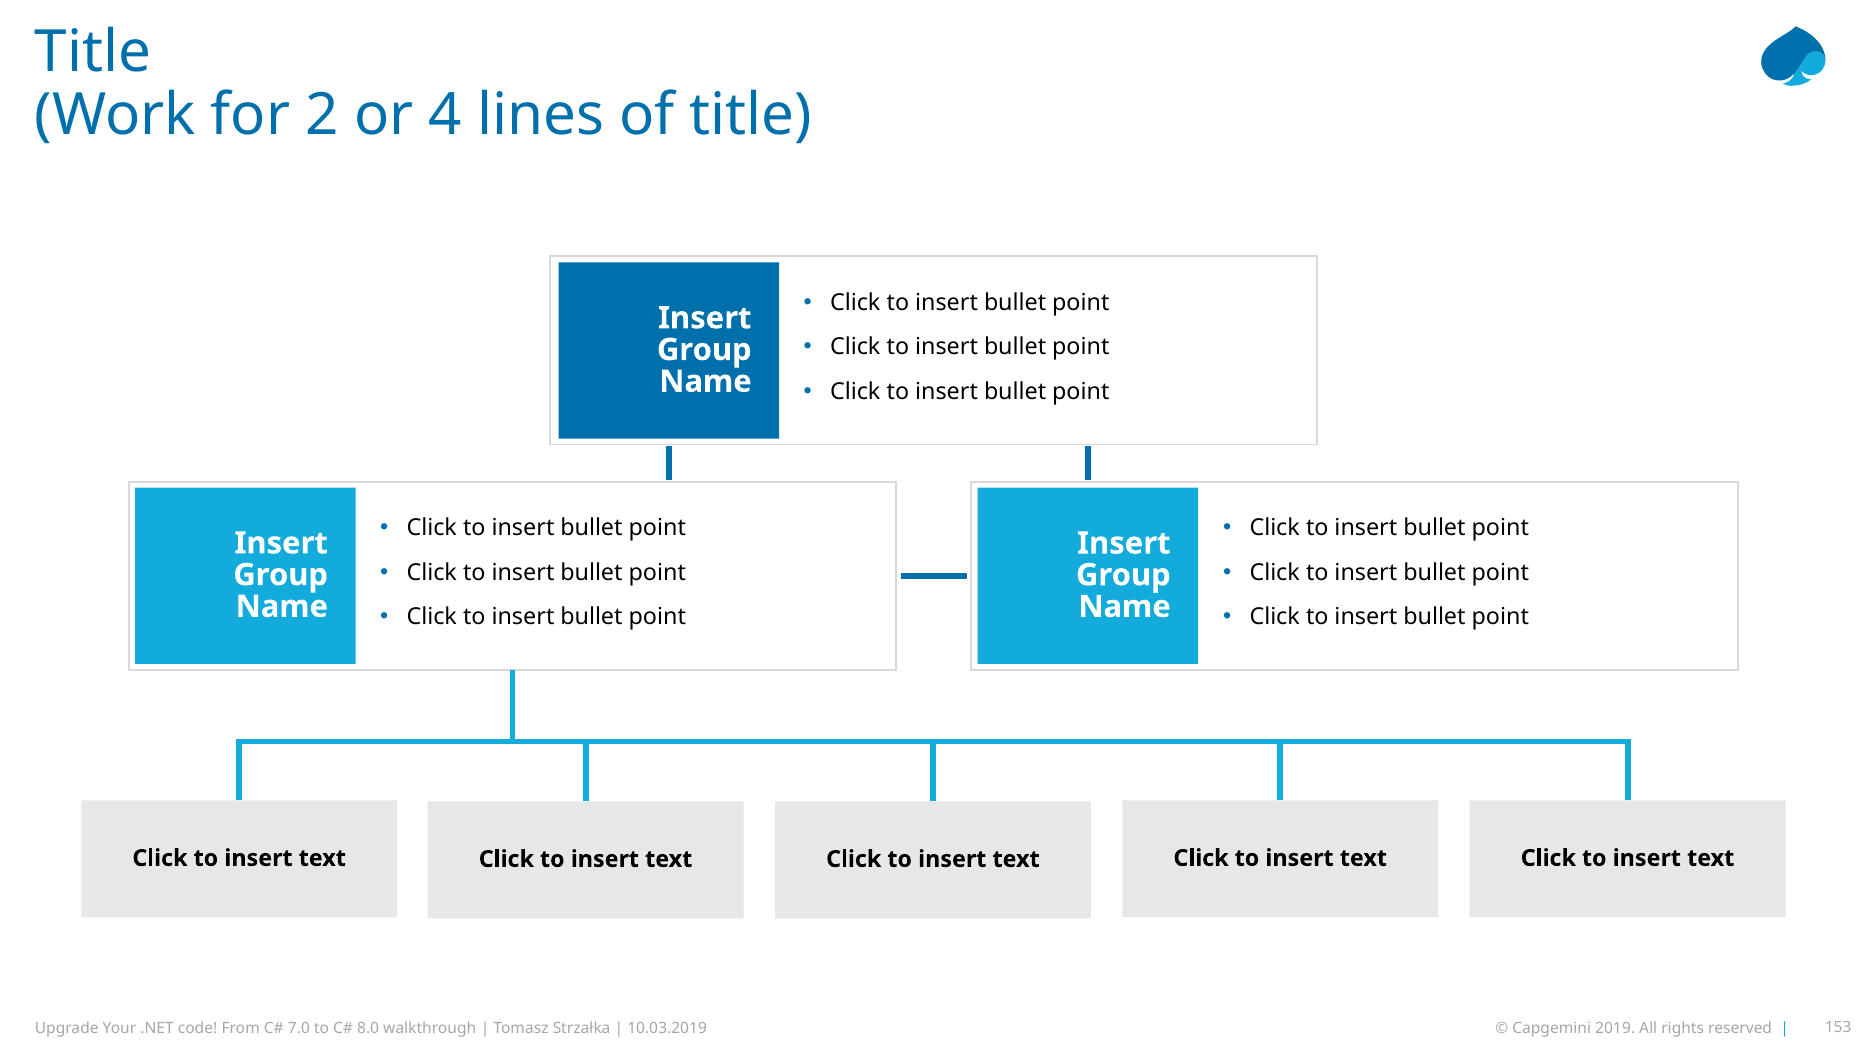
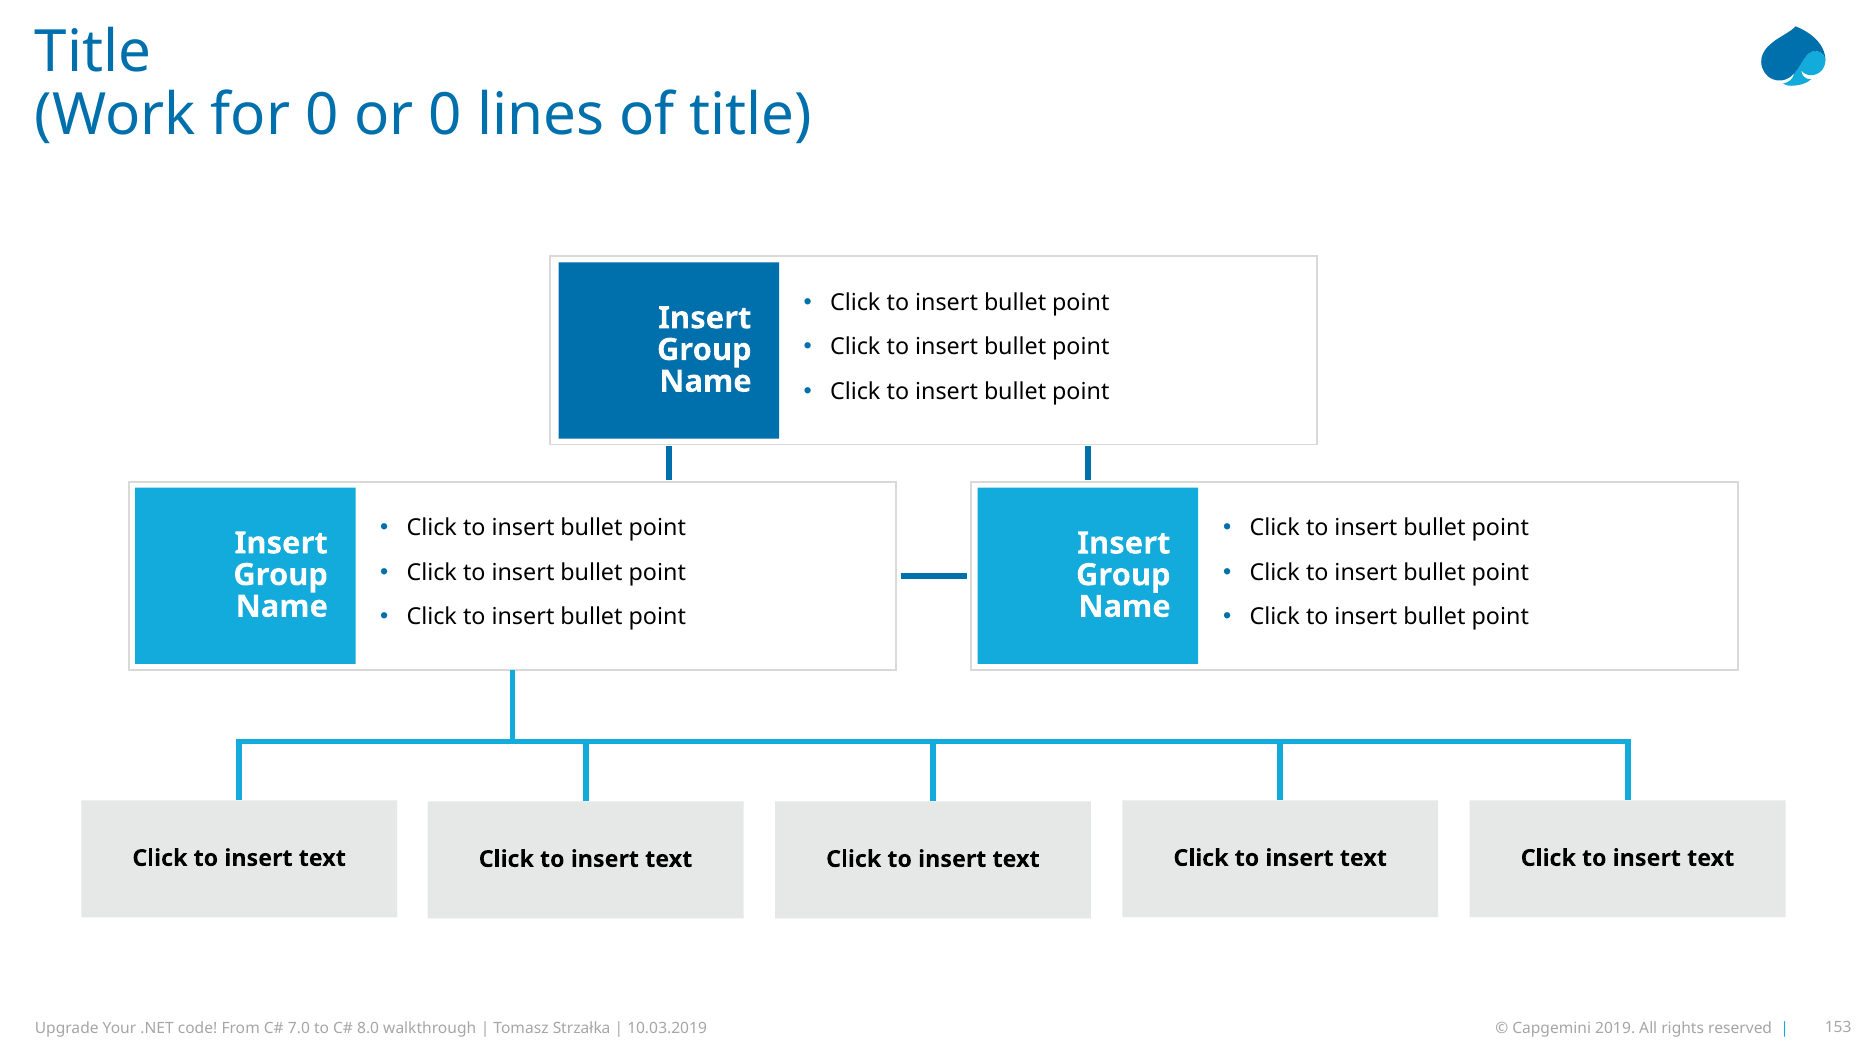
for 2: 2 -> 0 (322, 116)
or 4: 4 -> 0 (445, 116)
